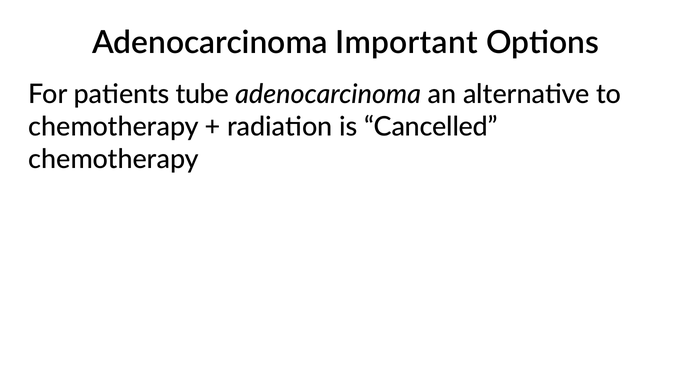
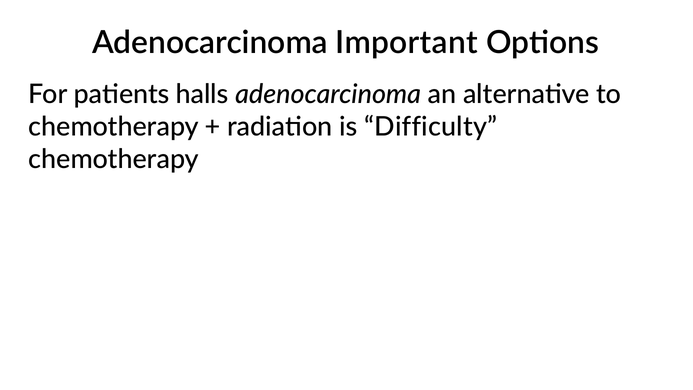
tube: tube -> halls (202, 94)
Cancelled: Cancelled -> Difficulty (431, 127)
